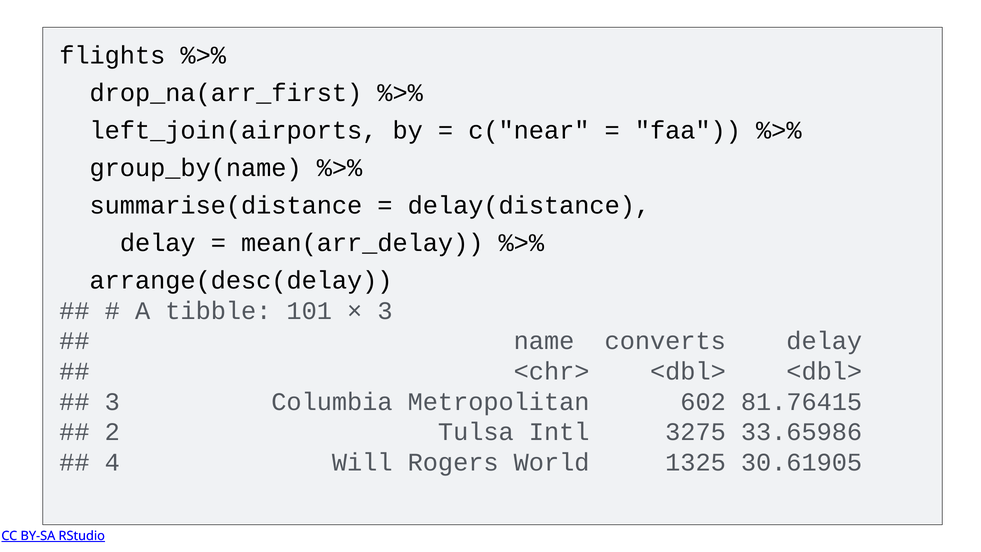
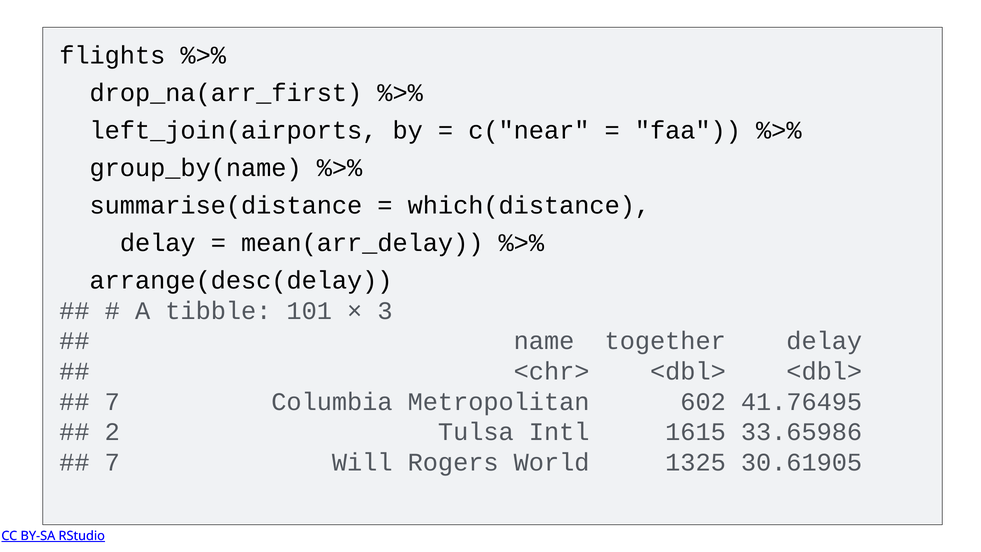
delay(distance: delay(distance -> which(distance (529, 205)
converts: converts -> together (665, 341)
3: 3 -> 7 (112, 402)
81.76415: 81.76415 -> 41.76495 (802, 402)
3275: 3275 -> 1615 (696, 432)
4: 4 -> 7 (112, 462)
